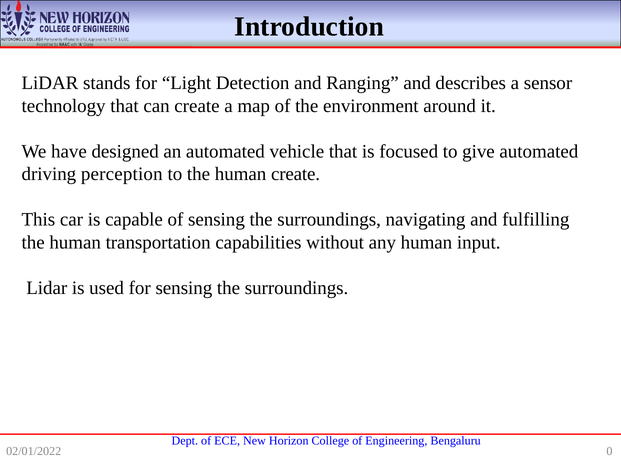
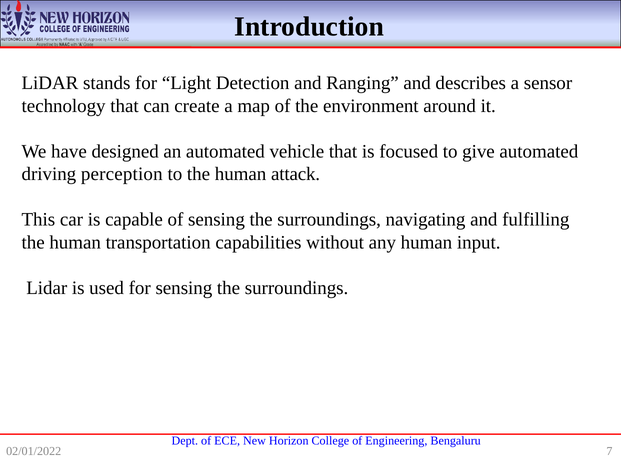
human create: create -> attack (296, 174)
0: 0 -> 7 (609, 451)
